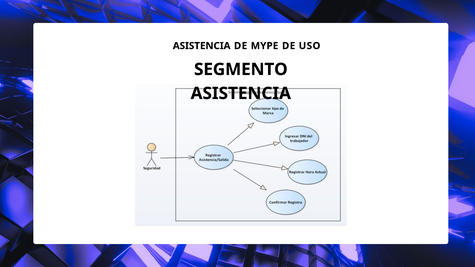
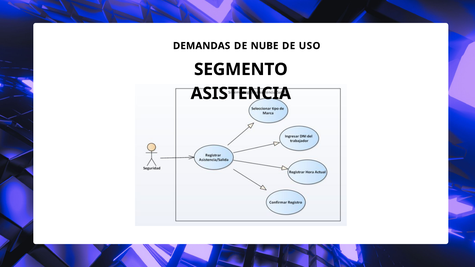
ASISTENCIA: ASISTENCIA -> DEMANDAS (202, 46)
MYPE: MYPE -> NUBE (265, 46)
